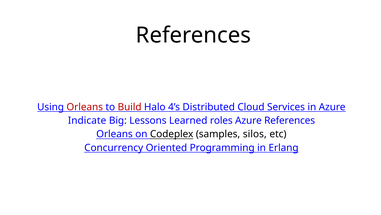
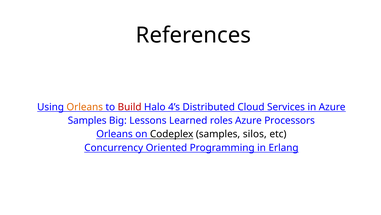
Orleans colour: red -> orange (85, 107)
Indicate: Indicate -> Samples (87, 120)
Azure References: References -> Processors (290, 120)
